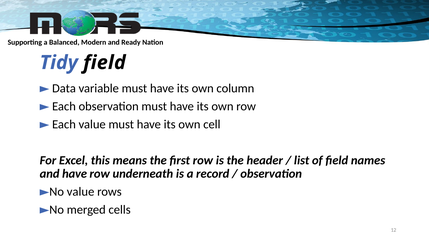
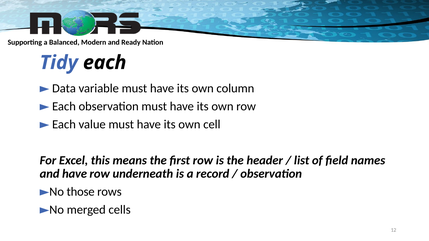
Tidy field: field -> each (105, 63)
value: value -> those (81, 192)
